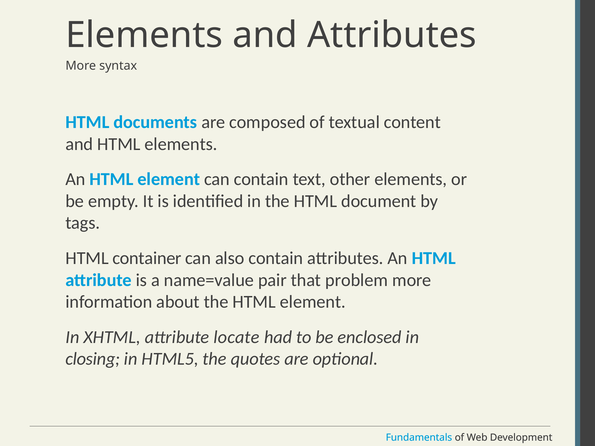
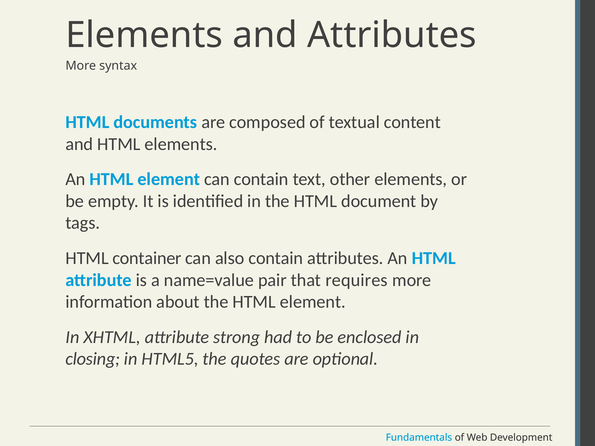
problem: problem -> requires (357, 280)
locate: locate -> strong (237, 337)
